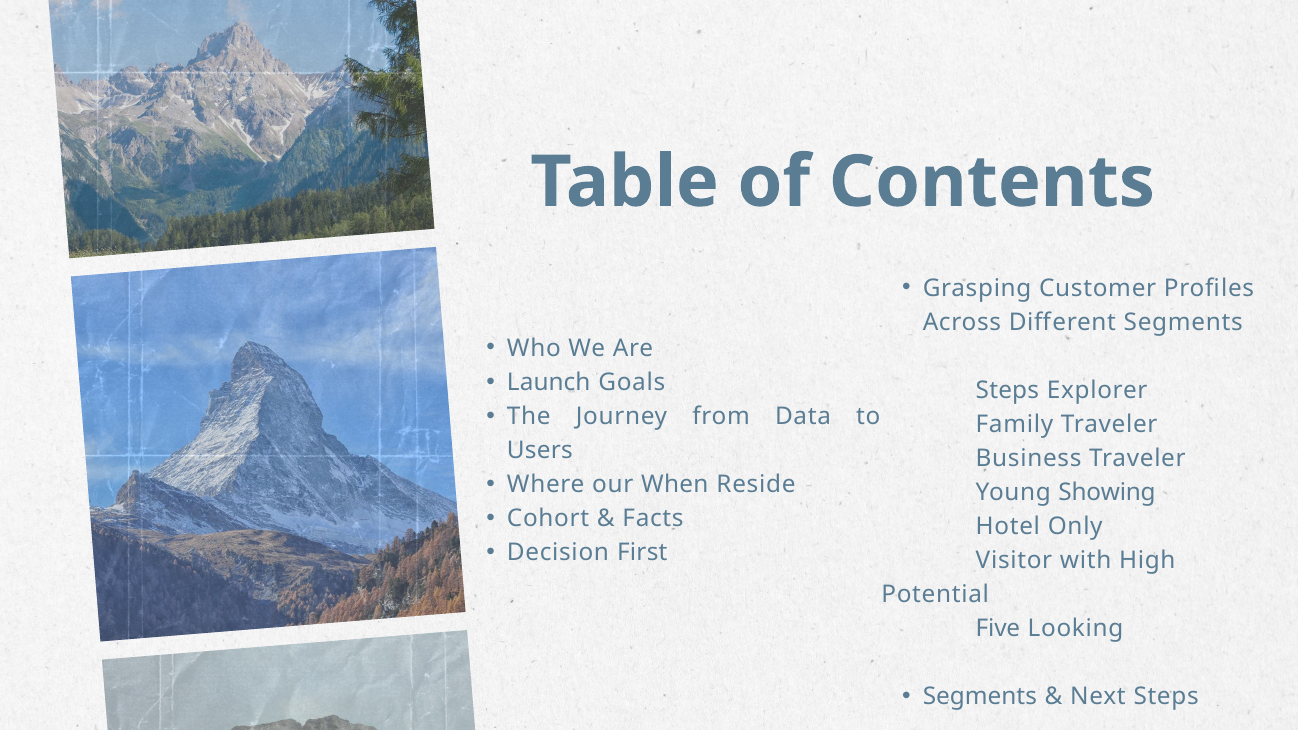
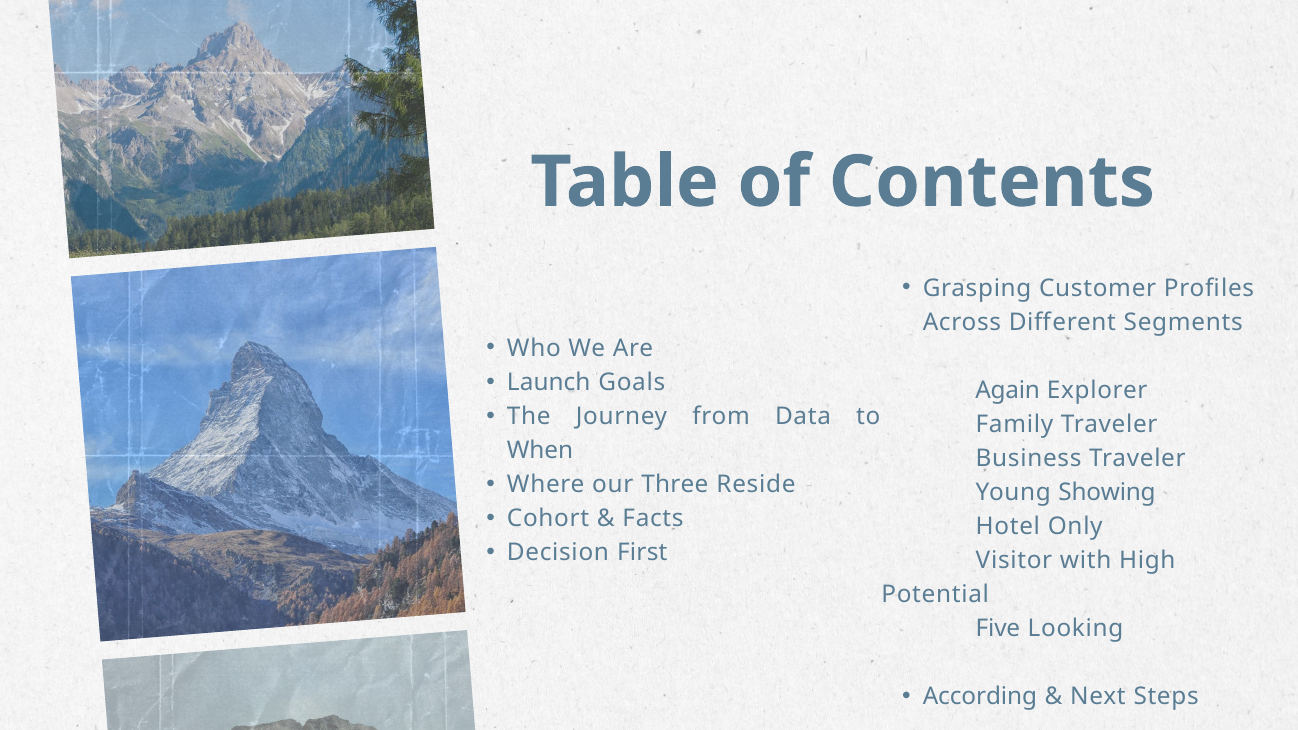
Steps: Steps -> Again (1008, 390)
Users: Users -> When (540, 450)
When: When -> Three (675, 484)
Segments: Segments -> According (980, 697)
